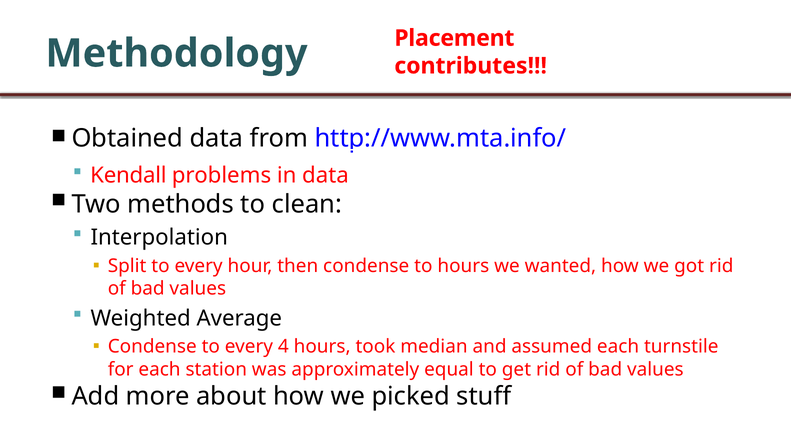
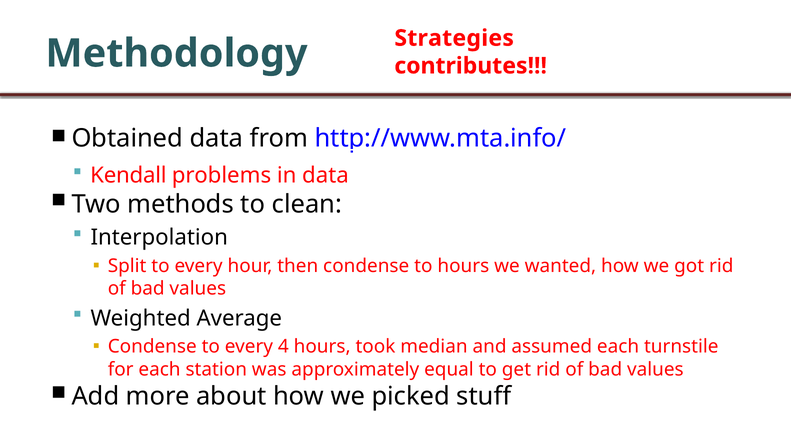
Placement: Placement -> Strategies (454, 38)
